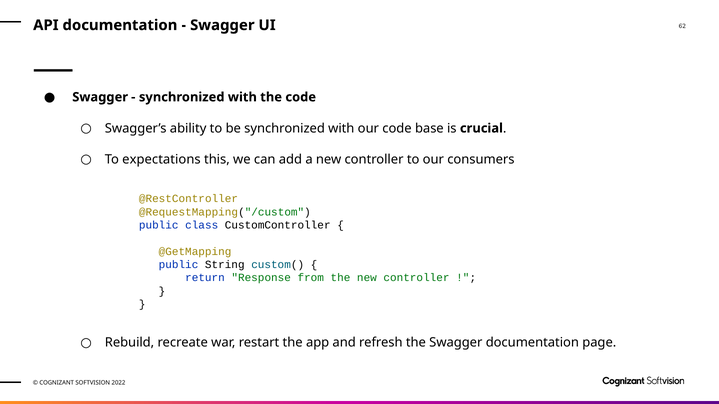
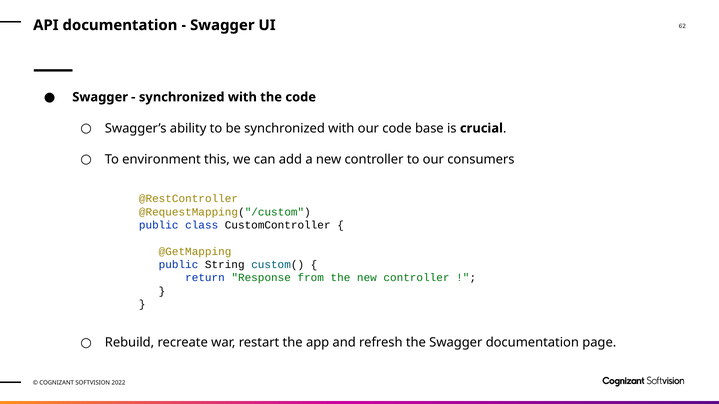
expectations: expectations -> environment (162, 160)
